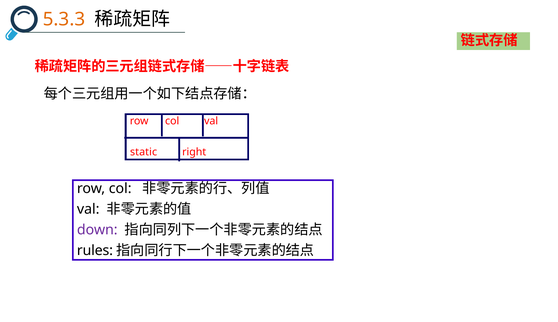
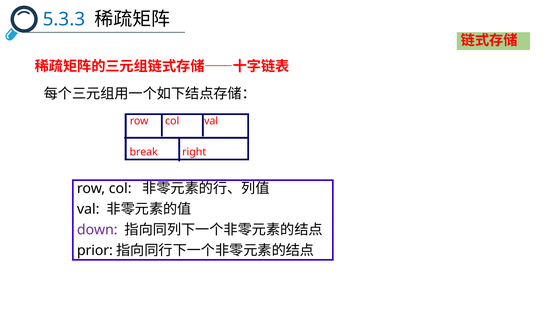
5.3.3 colour: orange -> blue (64, 19)
static: static -> break (144, 152)
rules: rules -> prior (95, 251)
